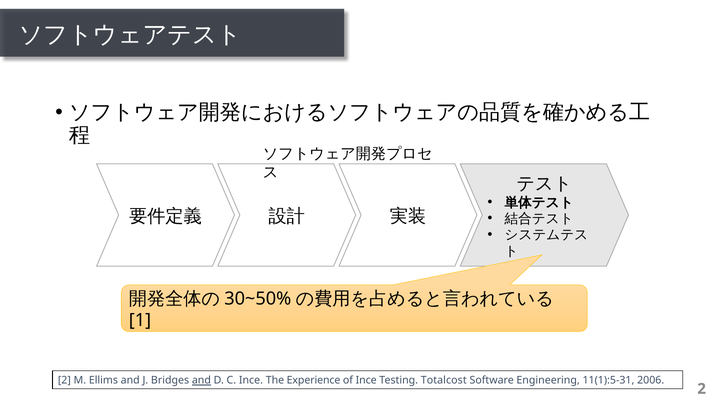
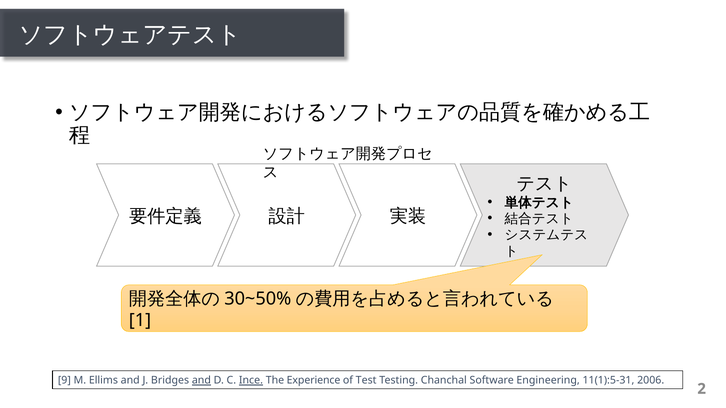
2: 2 -> 9 (64, 381)
Ince underline: none -> present (251, 381)
of Ince: Ince -> Test (366, 381)
Totalcost: Totalcost -> Chanchal (444, 381)
